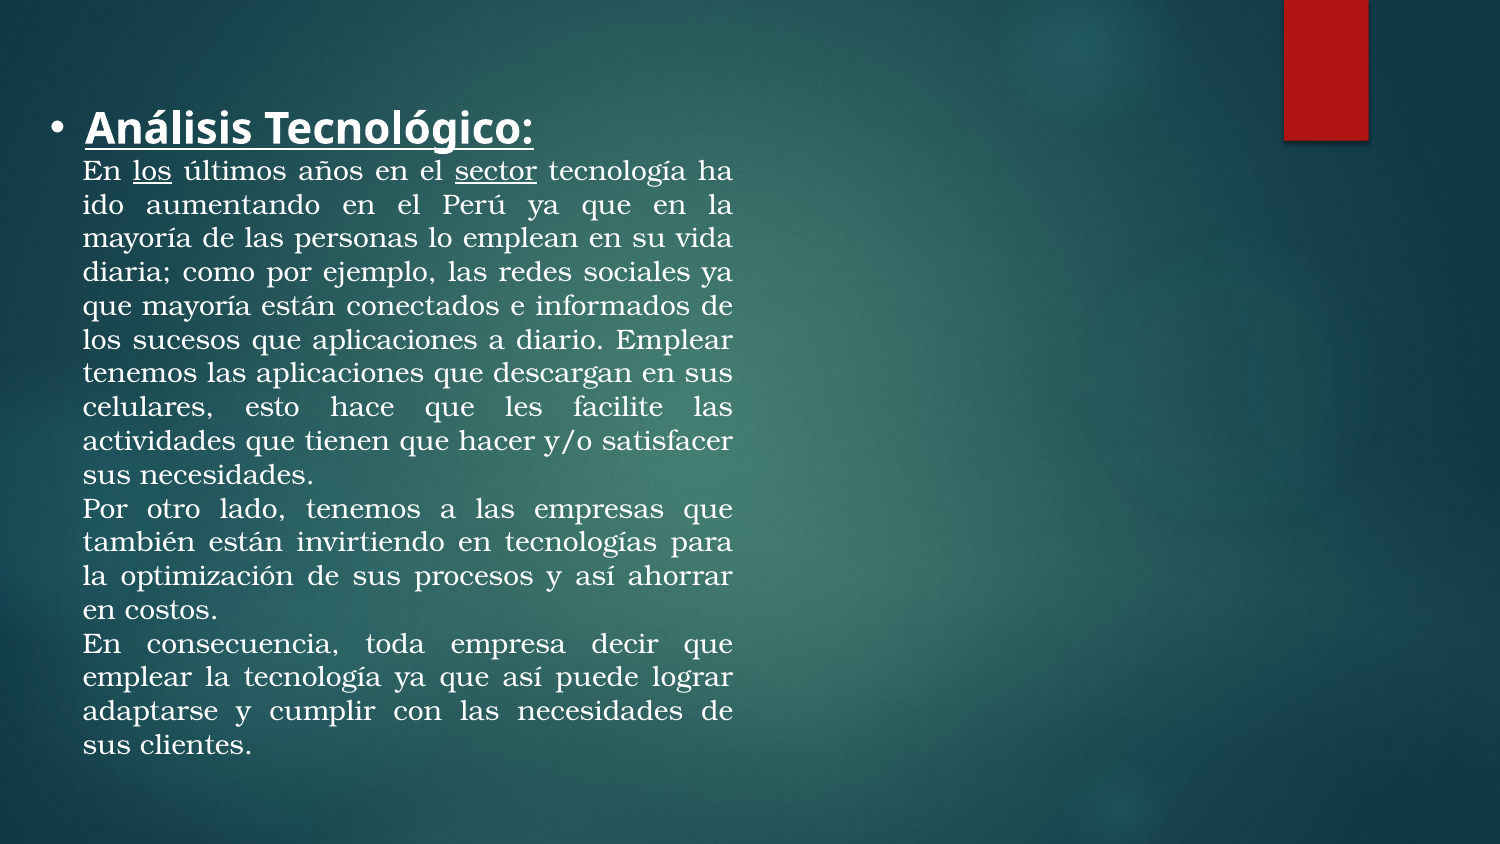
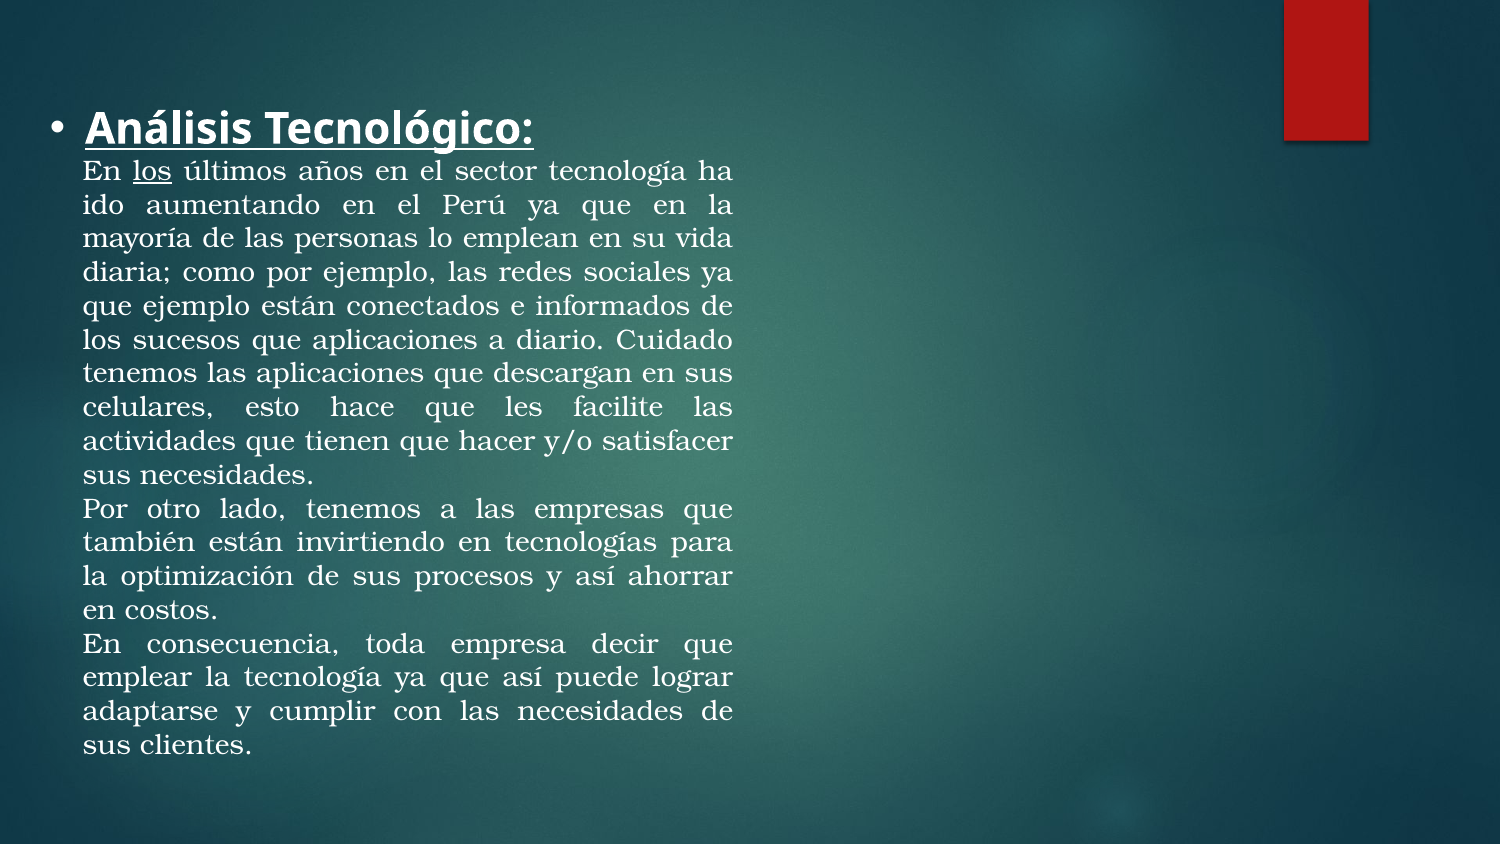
sector underline: present -> none (496, 171)
que mayoría: mayoría -> ejemplo (196, 306)
diario Emplear: Emplear -> Cuidado (674, 340)
